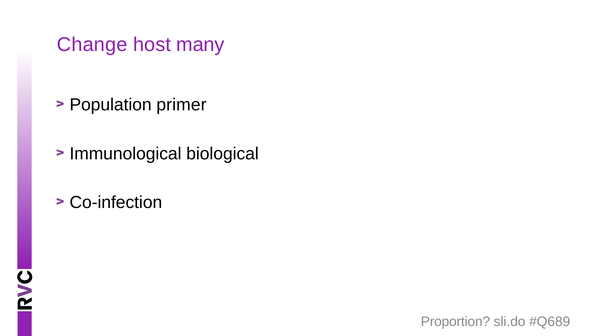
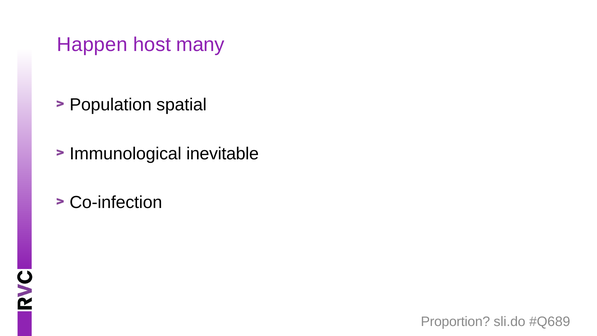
Change: Change -> Happen (92, 45)
primer: primer -> spatial (182, 105)
biological: biological -> inevitable (223, 154)
